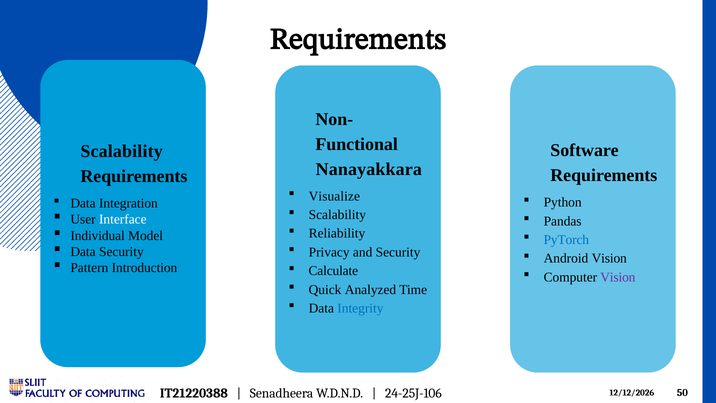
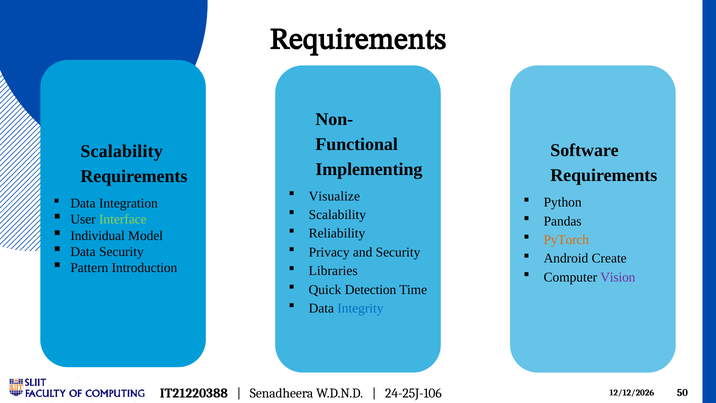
Nanayakkara: Nanayakkara -> Implementing (369, 169)
Interface colour: white -> light green (123, 219)
PyTorch colour: blue -> orange (566, 240)
Android Vision: Vision -> Create (609, 258)
Calculate: Calculate -> Libraries (333, 271)
Analyzed: Analyzed -> Detection (371, 289)
